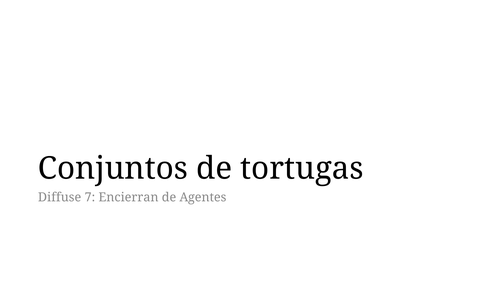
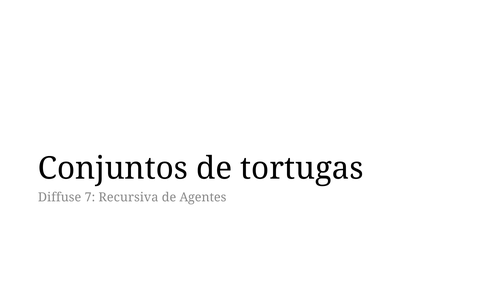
Encierran: Encierran -> Recursiva (128, 197)
